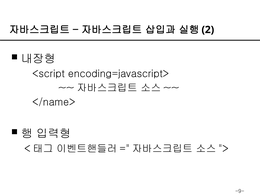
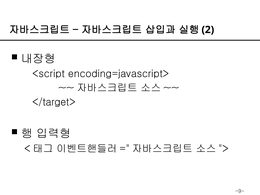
</name>: </name> -> </target> (54, 102)
